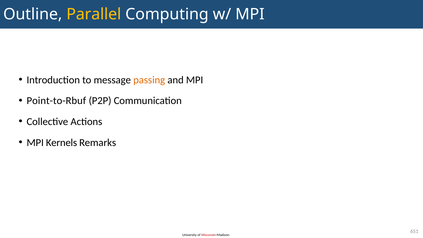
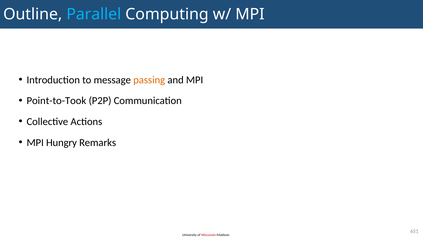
Parallel colour: yellow -> light blue (94, 14)
Point-to-Rbuf: Point-to-Rbuf -> Point-to-Took (56, 101)
Kernels: Kernels -> Hungry (62, 143)
